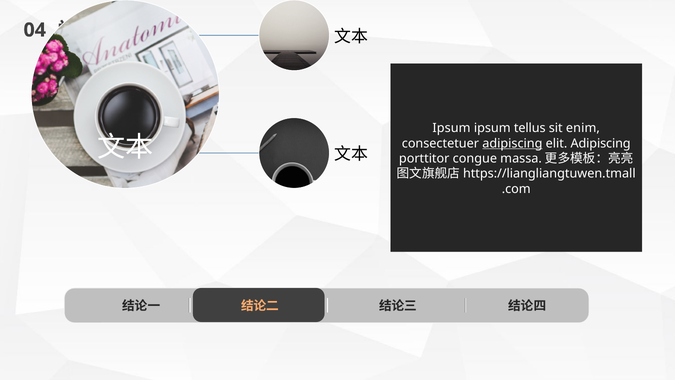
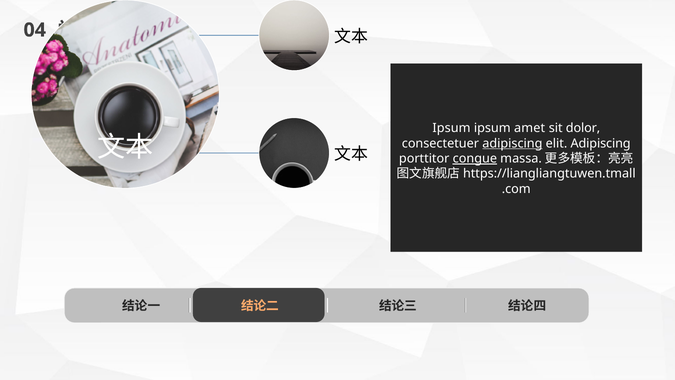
tellus: tellus -> amet (530, 128)
enim: enim -> dolor (583, 128)
congue underline: none -> present (475, 158)
